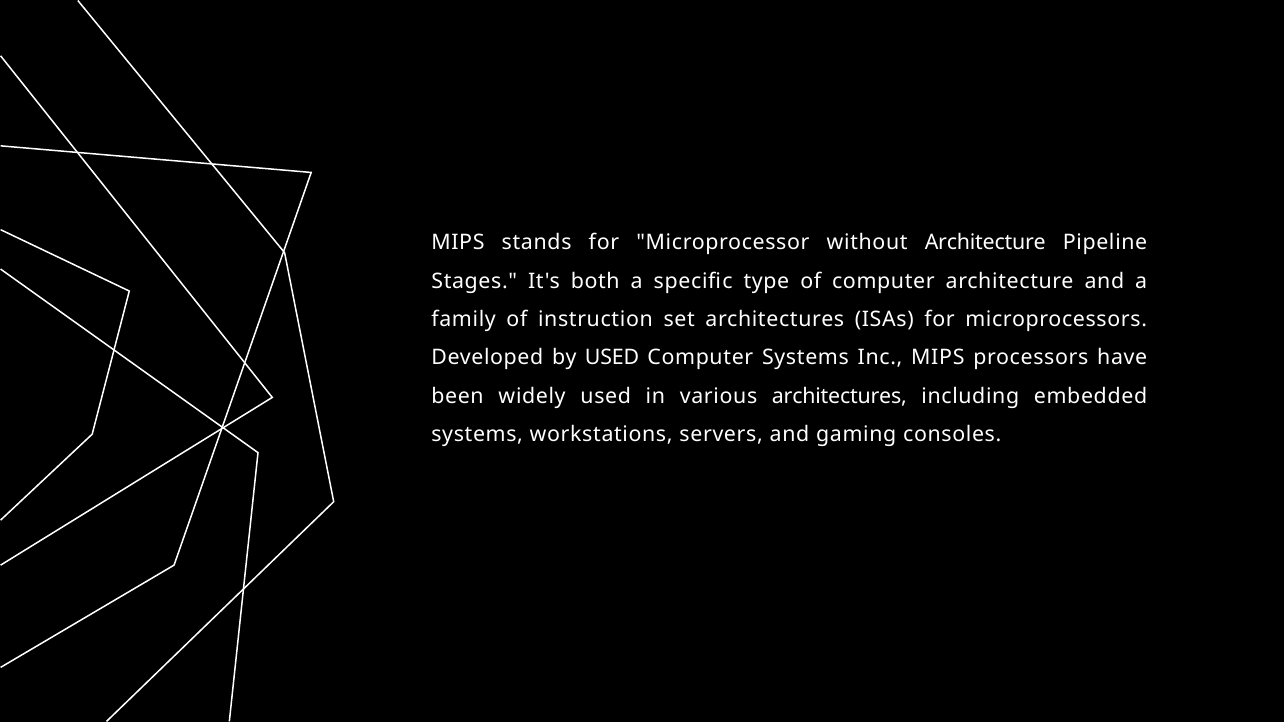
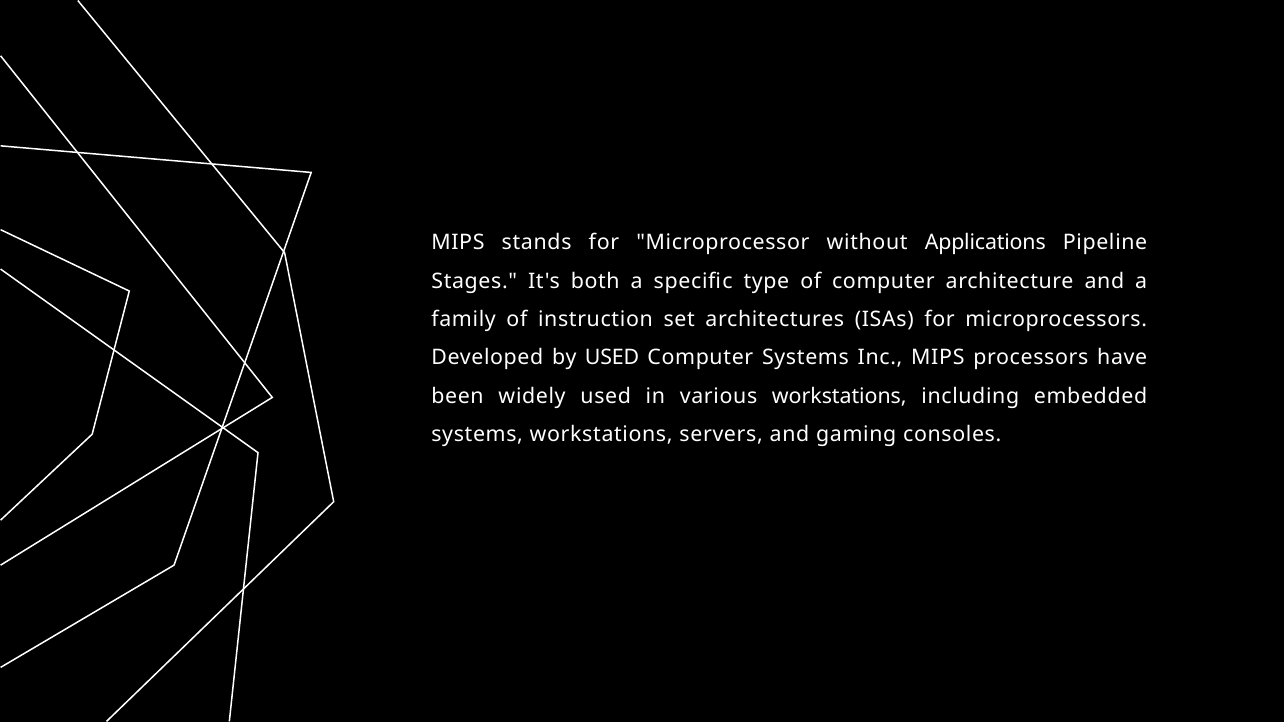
without Architecture: Architecture -> Applications (985, 243)
various architectures: architectures -> workstations (839, 396)
